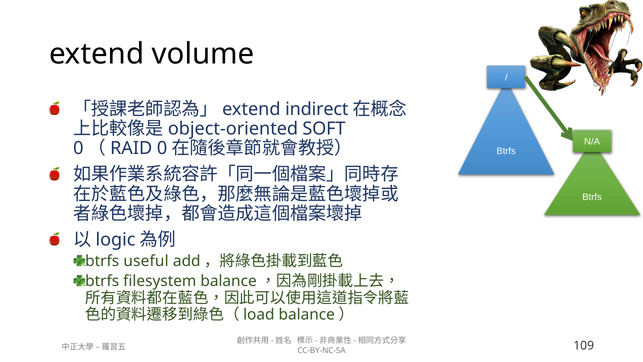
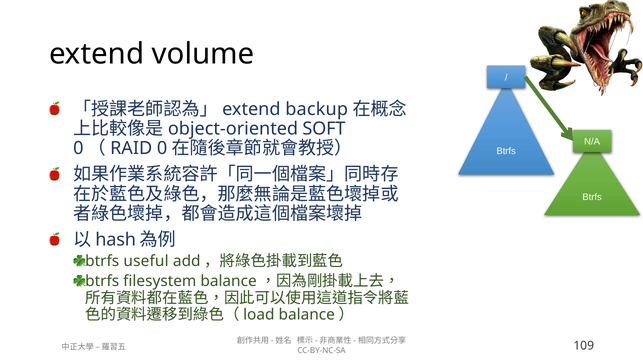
indirect: indirect -> backup (317, 109)
logic: logic -> hash (116, 240)
